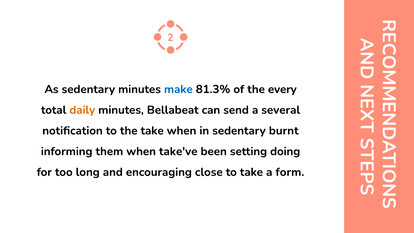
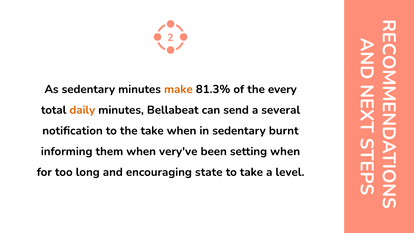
make colour: blue -> orange (178, 89)
take've: take've -> very've (178, 151)
setting doing: doing -> when (285, 151)
close: close -> state (209, 172)
form: form -> level (290, 172)
